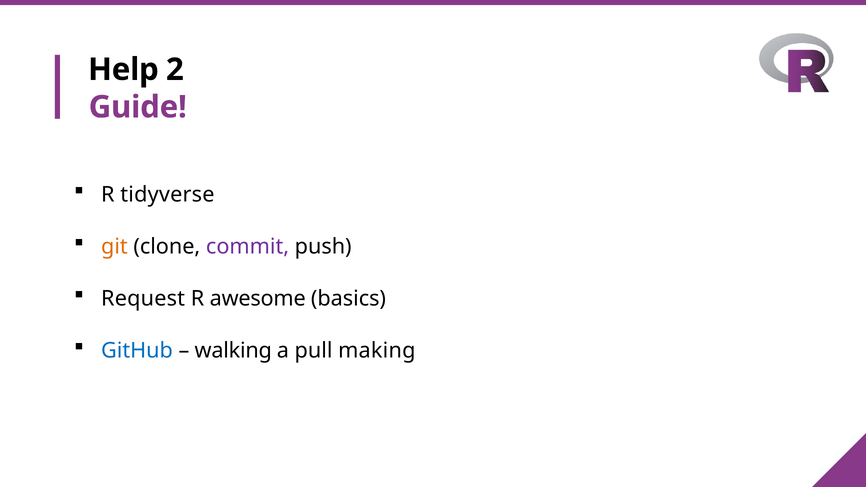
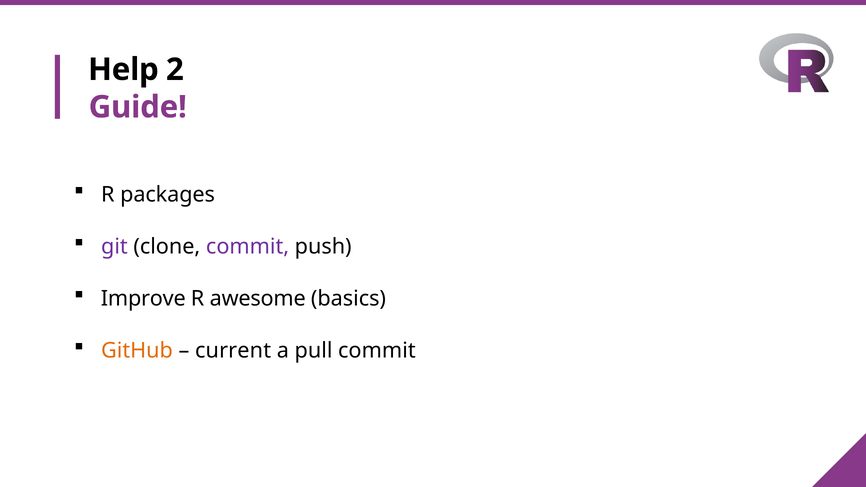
tidyverse: tidyverse -> packages (168, 195)
git colour: orange -> purple (114, 247)
Request: Request -> Improve (143, 299)
GitHub colour: blue -> orange (137, 351)
walking: walking -> current (233, 351)
pull making: making -> commit (377, 351)
